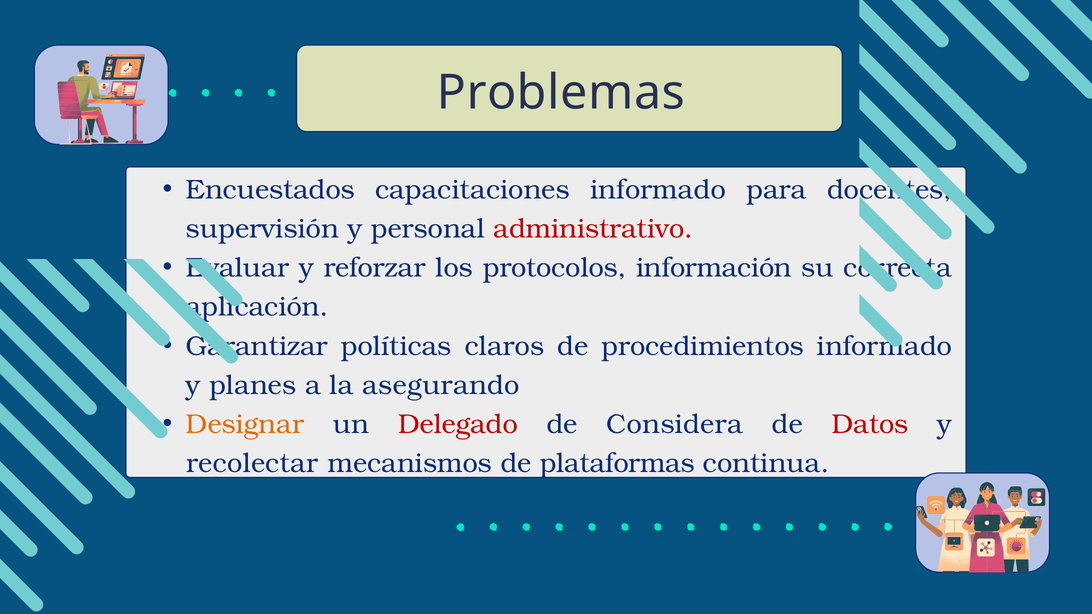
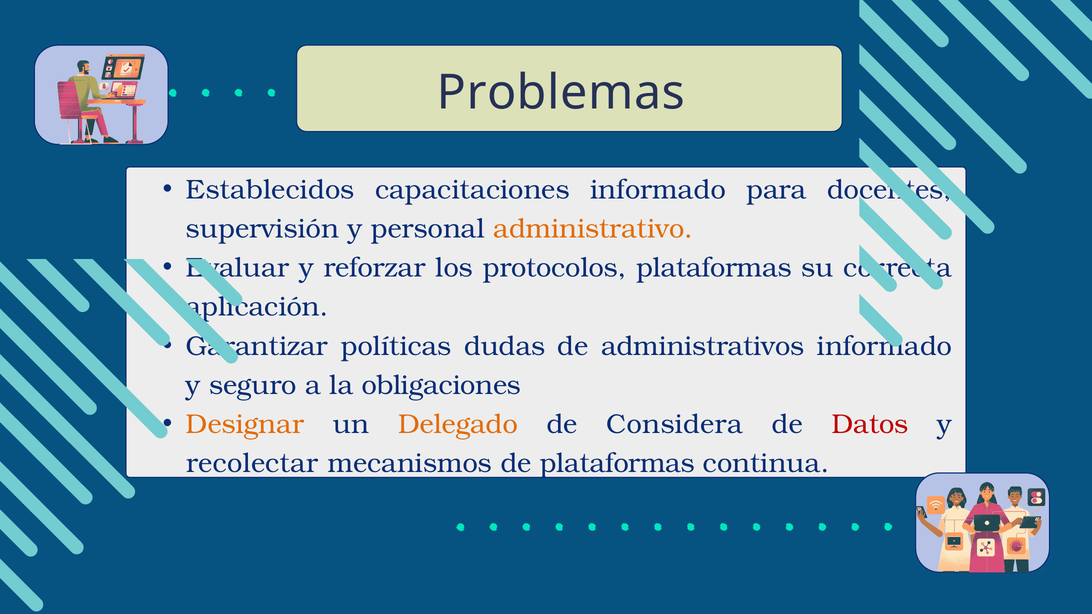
Encuestados: Encuestados -> Establecidos (270, 190)
administrativo colour: red -> orange (593, 229)
protocolos información: información -> plataformas (714, 268)
claros: claros -> dudas (505, 346)
procedimientos: procedimientos -> administrativos (703, 346)
planes: planes -> seguro (253, 385)
asegurando: asegurando -> obligaciones (441, 385)
Delegado colour: red -> orange (458, 424)
